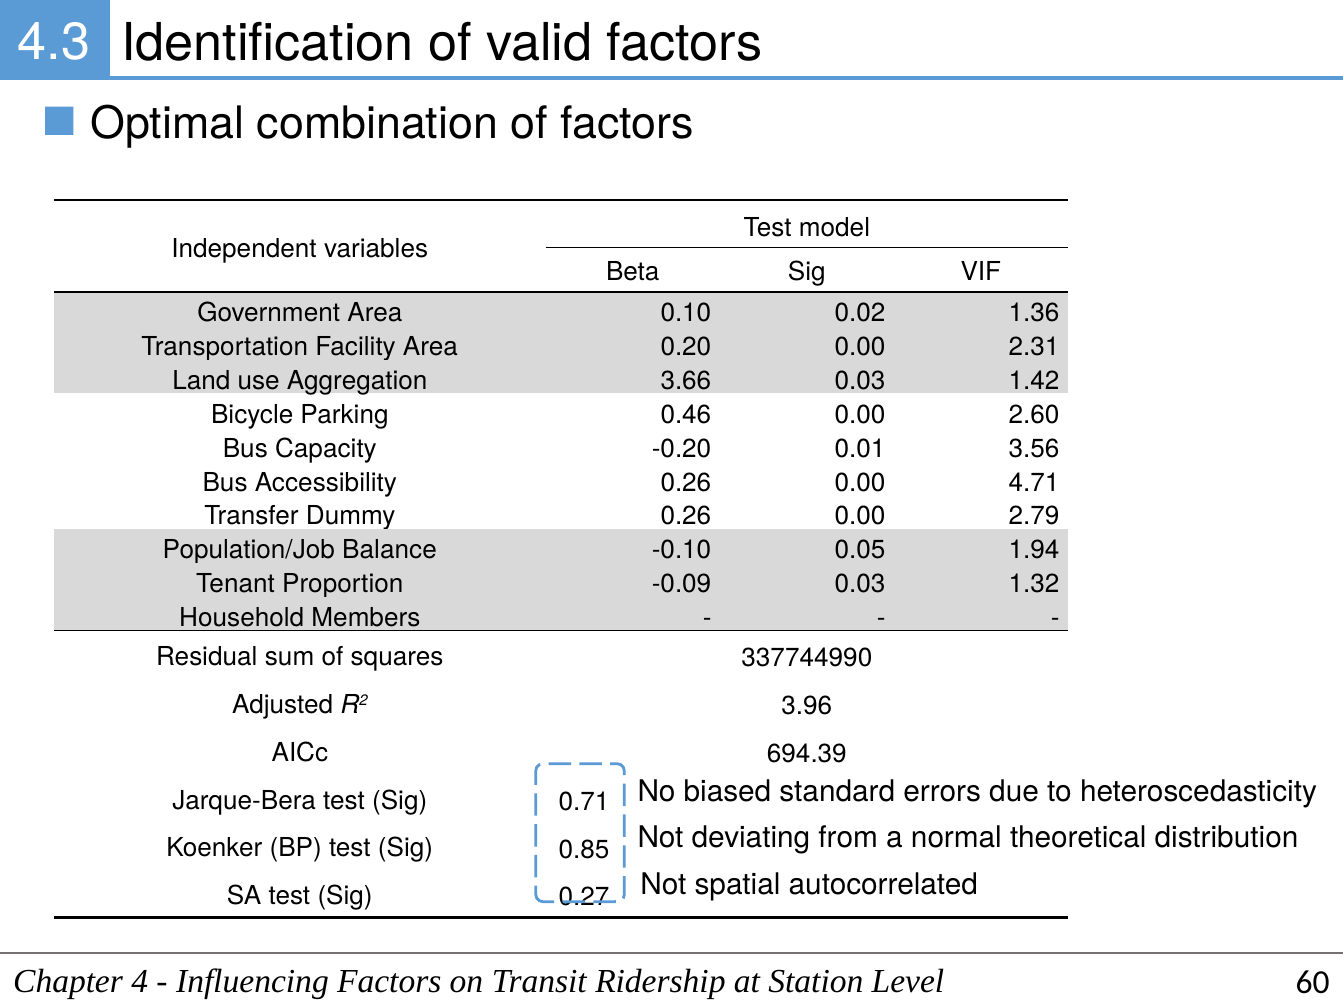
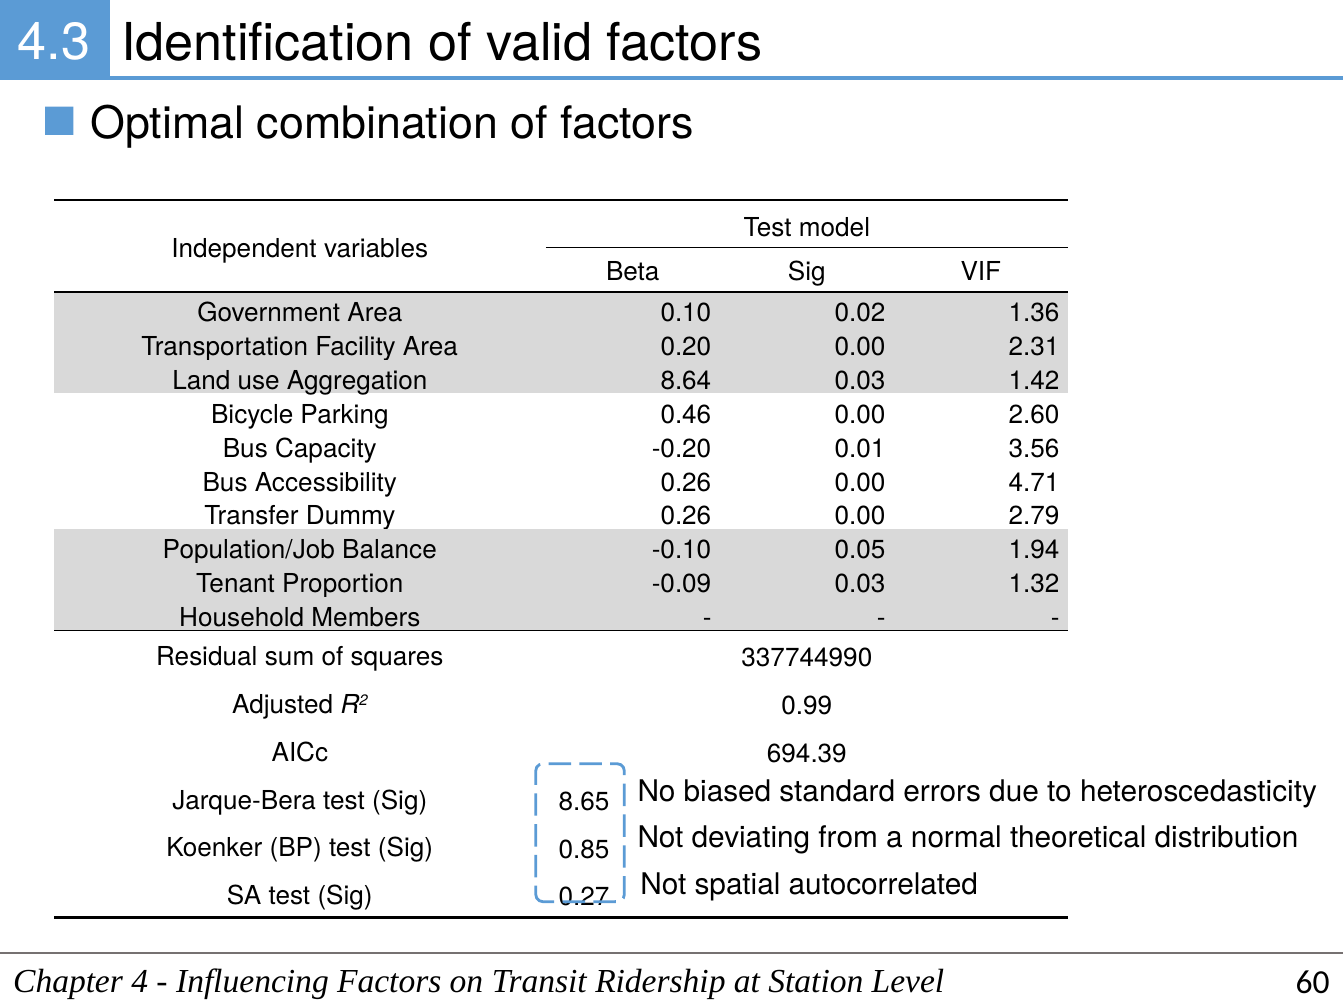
3.66: 3.66 -> 8.64 (686, 381)
3.96: 3.96 -> 0.99 (807, 706)
0.71: 0.71 -> 8.65 (584, 802)
